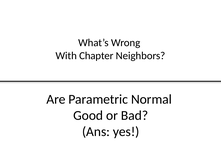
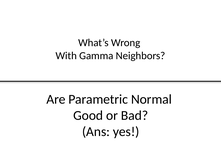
Chapter: Chapter -> Gamma (96, 56)
